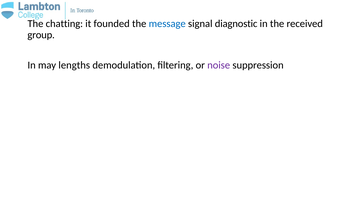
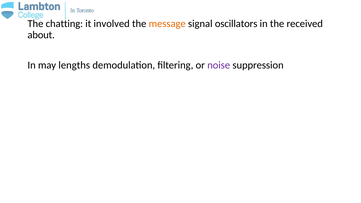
founded: founded -> involved (112, 24)
message colour: blue -> orange (167, 24)
diagnostic: diagnostic -> oscillators (236, 24)
group: group -> about (41, 35)
